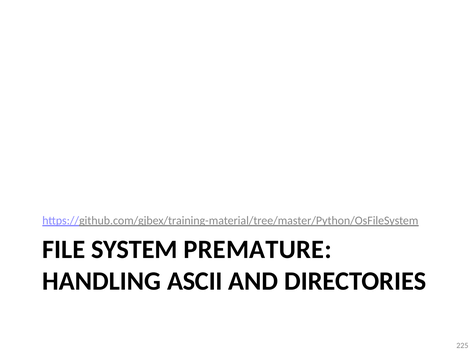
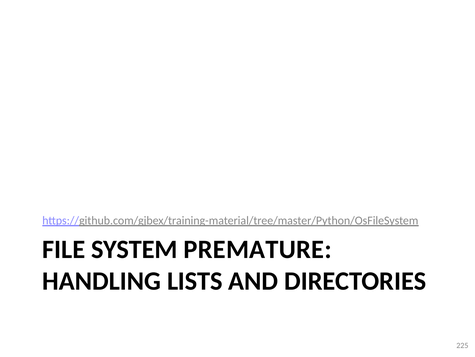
ASCII: ASCII -> LISTS (195, 281)
